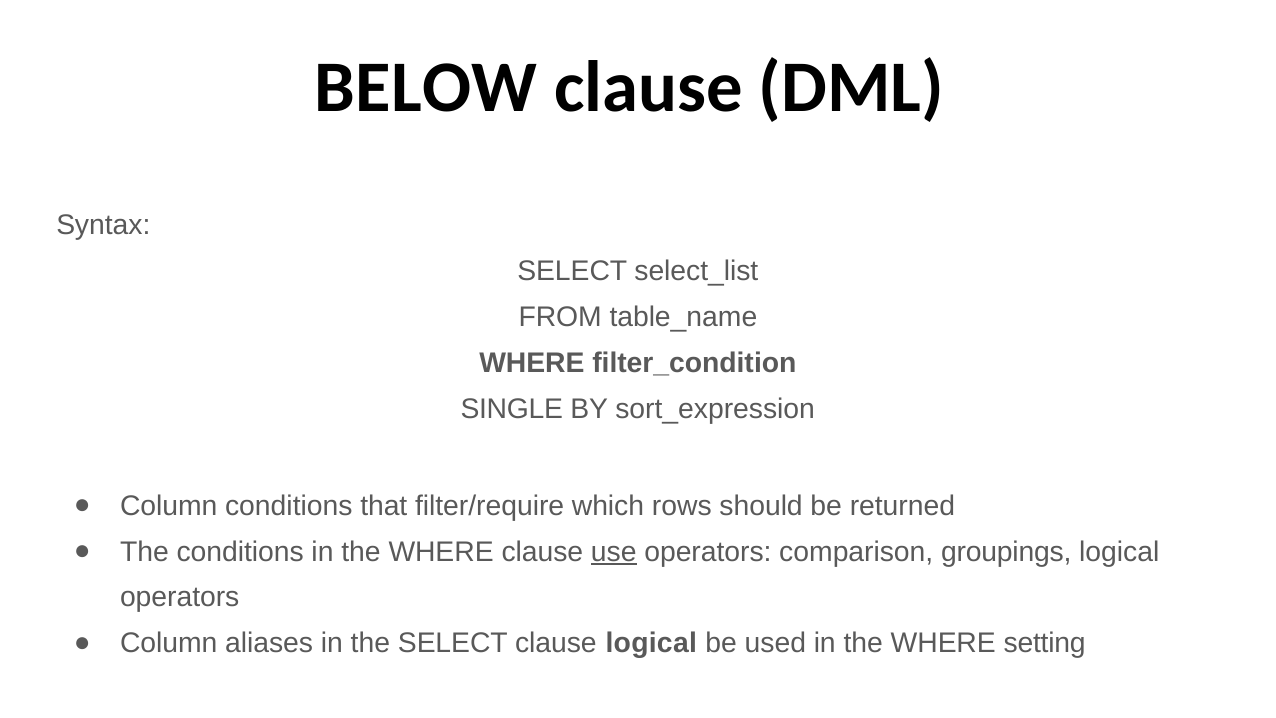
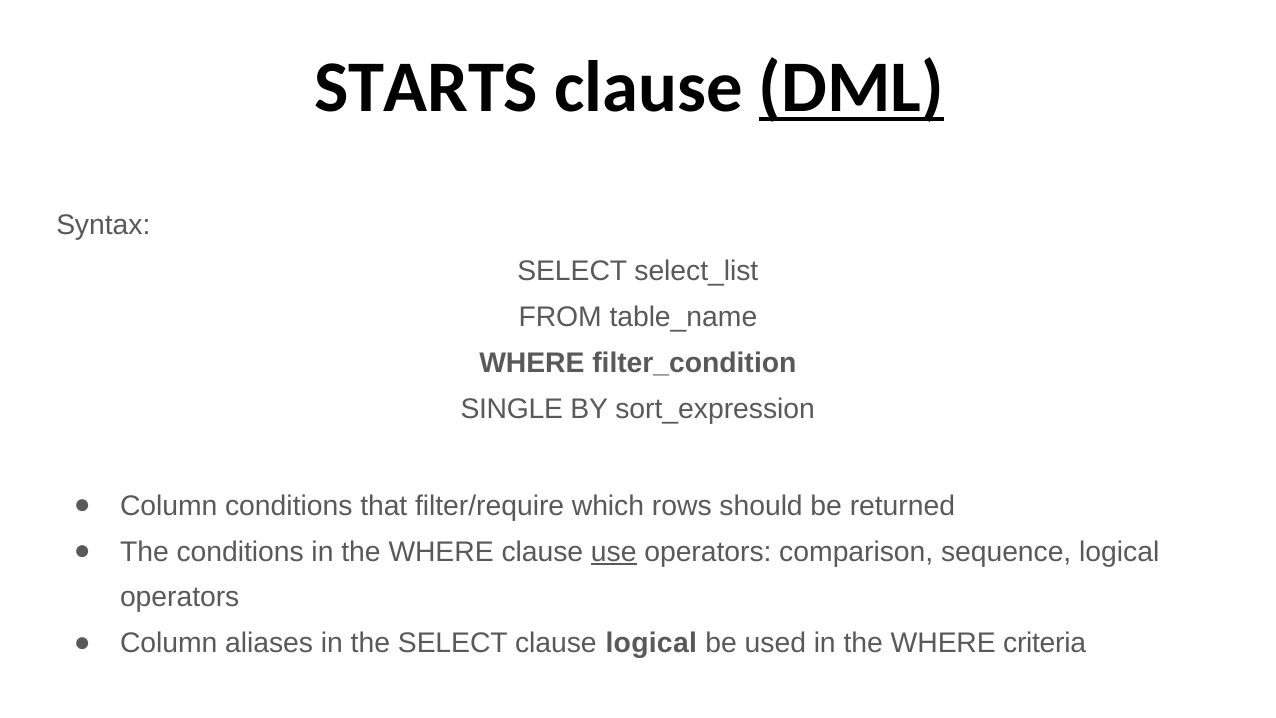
BELOW: BELOW -> STARTS (426, 87)
DML underline: none -> present (852, 87)
groupings: groupings -> sequence (1006, 551)
setting: setting -> criteria (1045, 643)
